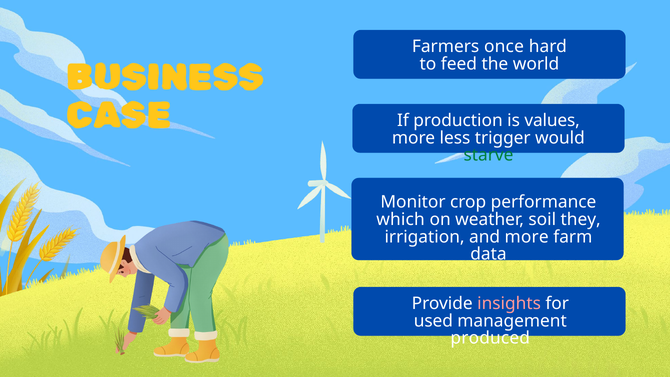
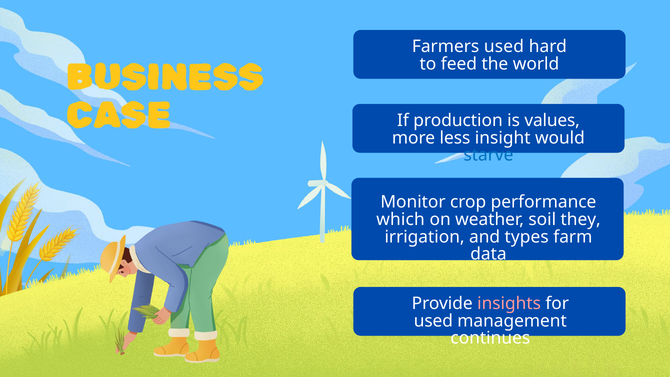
Farmers once: once -> used (504, 47)
trigger: trigger -> insight (503, 138)
starve colour: green -> blue (488, 155)
and more: more -> types (527, 237)
produced: produced -> continues (490, 338)
